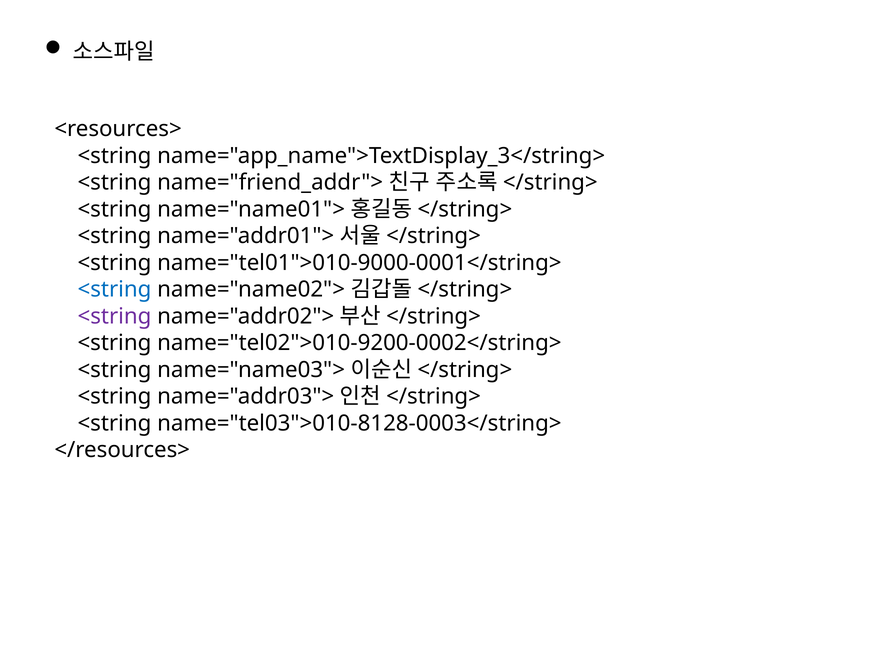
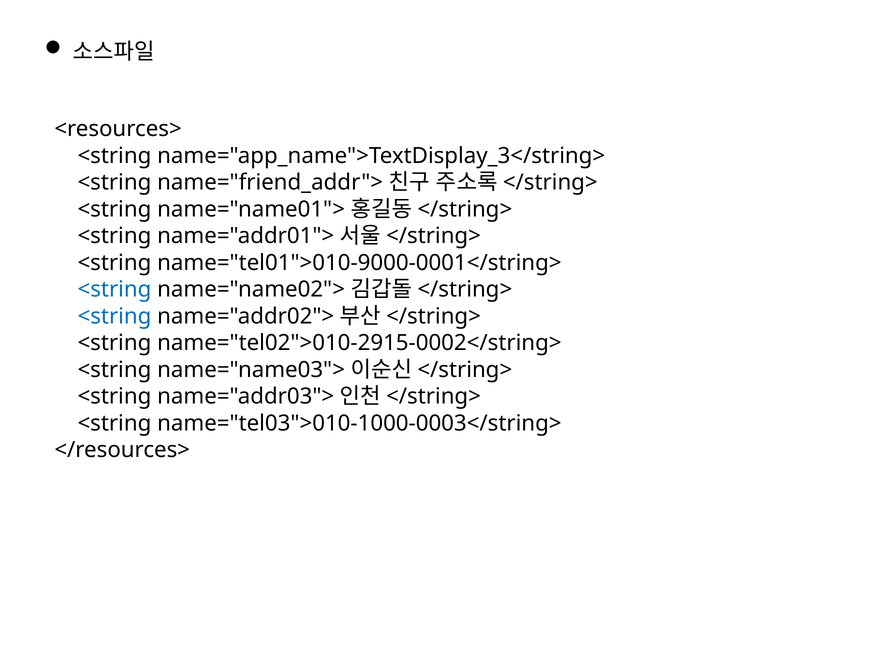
<string colour: purple -> blue (115, 316)
name="tel02">010-9200-0002</string>: name="tel02">010-9200-0002</string> -> name="tel02">010-2915-0002</string> (359, 343)
name="tel03">010-8128-0003</string>: name="tel03">010-8128-0003</string> -> name="tel03">010-1000-0003</string> (359, 423)
